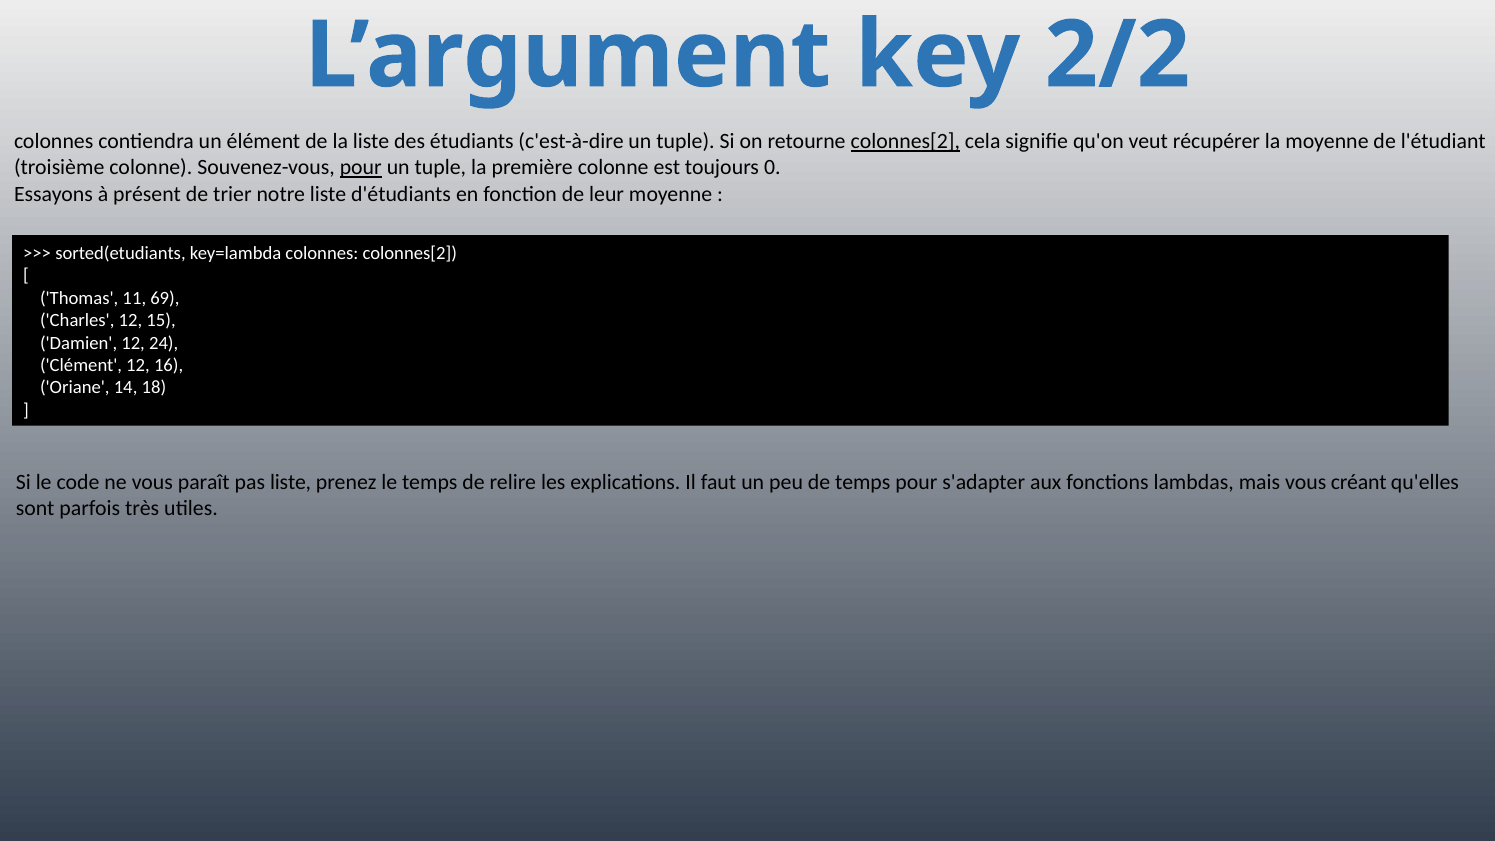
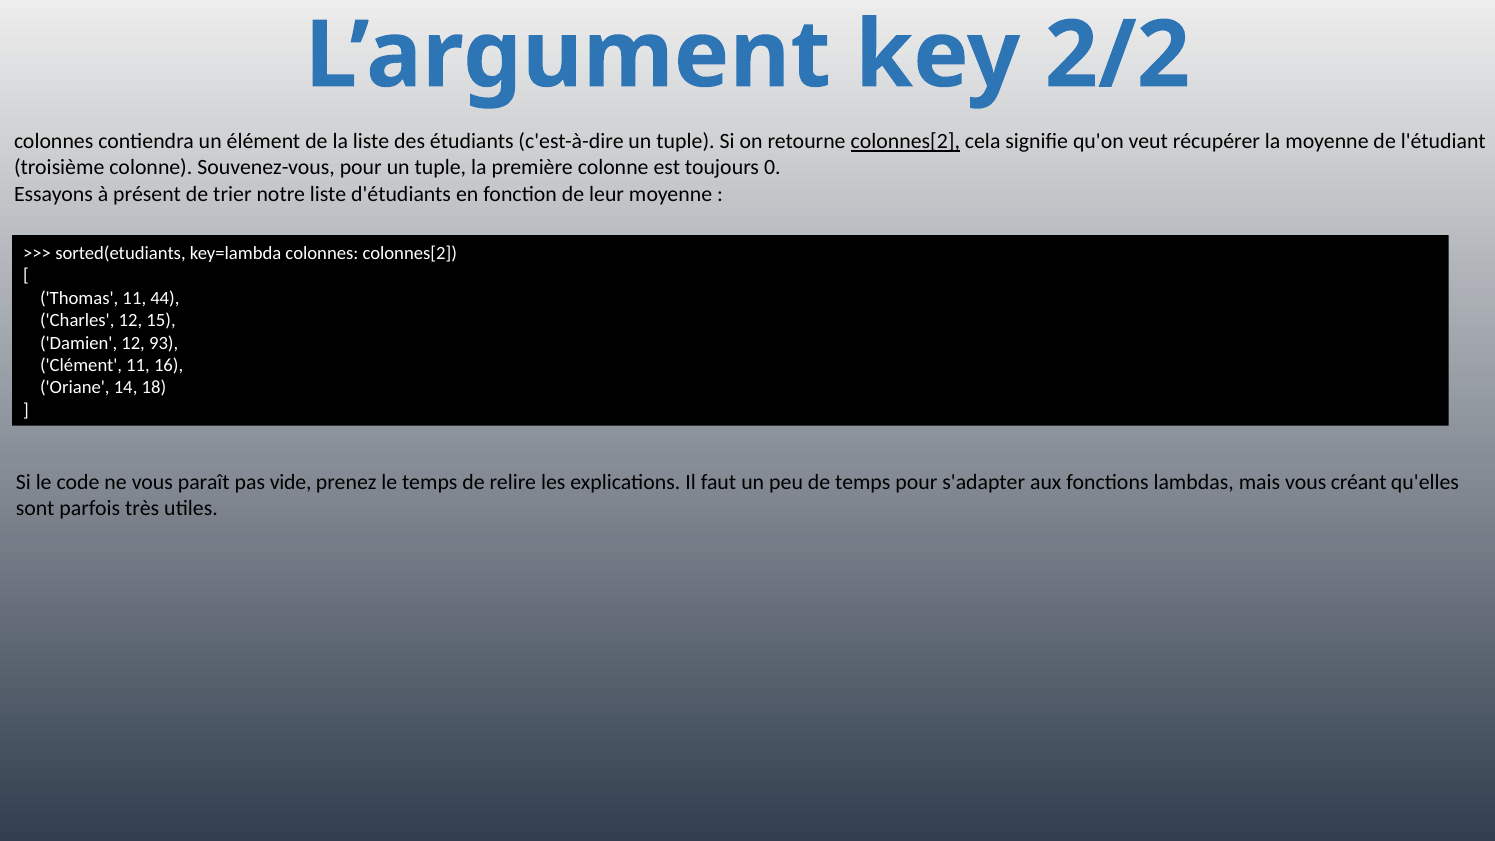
pour underline: present -> none (361, 168)
69: 69 -> 44 (165, 298)
24: 24 -> 93 (164, 343)
Clément 12: 12 -> 11 (138, 365)
pas liste: liste -> vide (291, 483)
